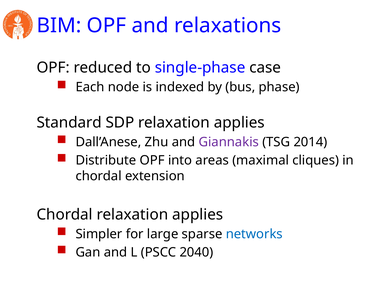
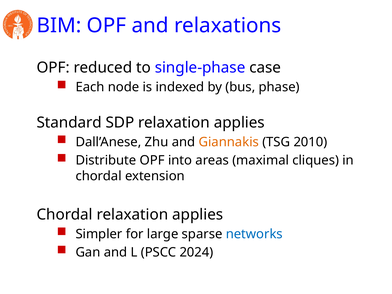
Giannakis colour: purple -> orange (229, 142)
2014: 2014 -> 2010 (310, 142)
2040: 2040 -> 2024 (196, 252)
